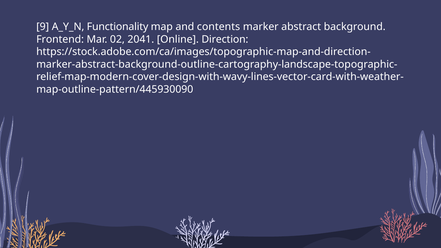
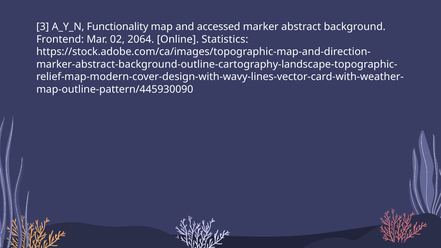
9: 9 -> 3 (43, 27)
contents: contents -> accessed (219, 27)
2041: 2041 -> 2064 (141, 39)
Direction: Direction -> Statistics (225, 39)
